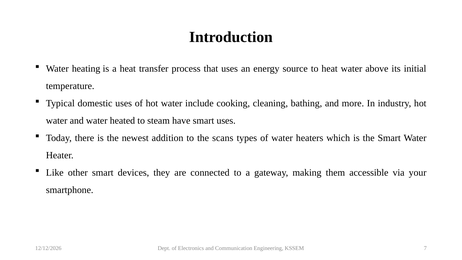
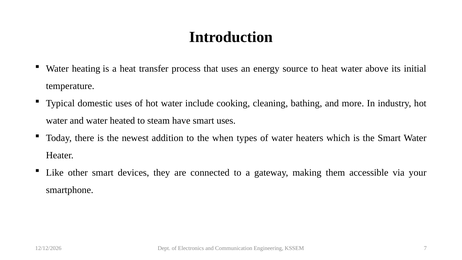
scans: scans -> when (223, 138)
